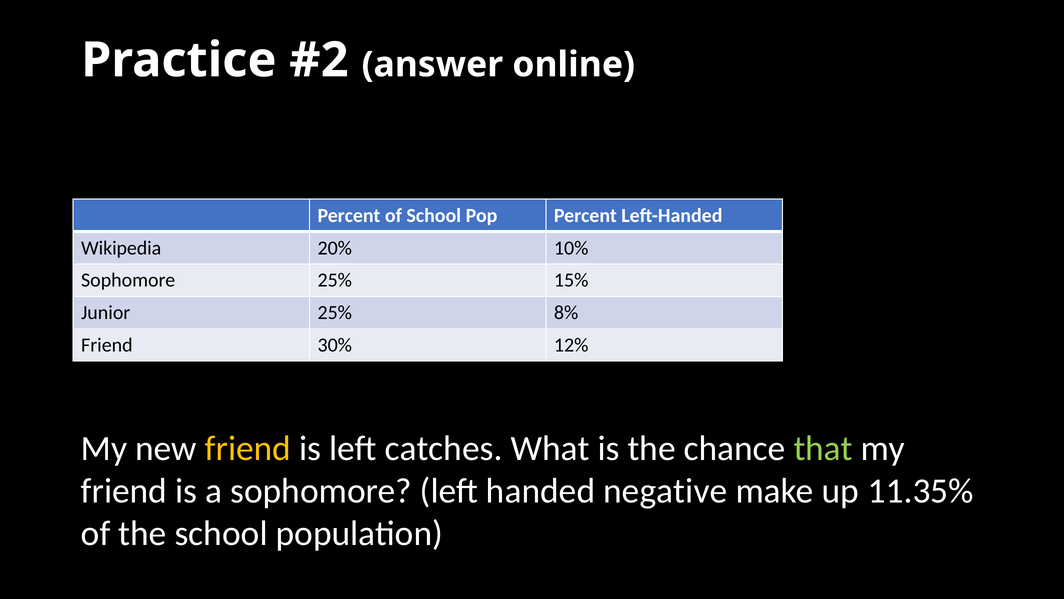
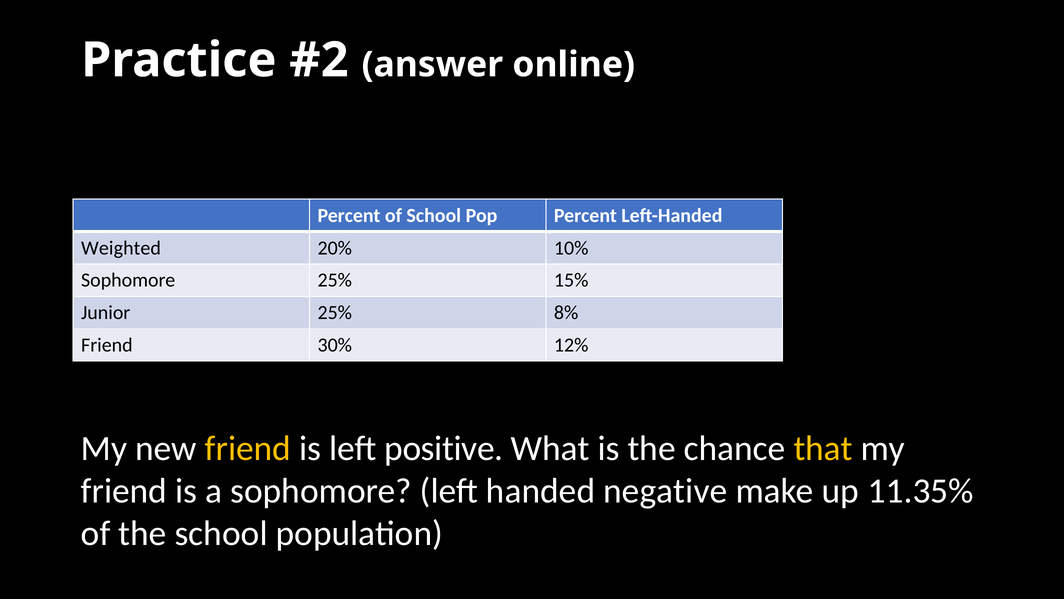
Wikipedia: Wikipedia -> Weighted (121, 248)
catches: catches -> positive (444, 448)
that colour: light green -> yellow (823, 448)
